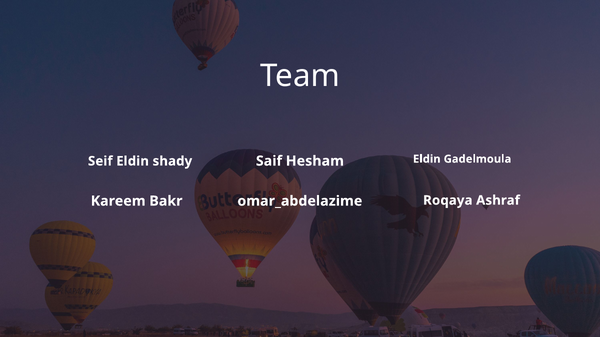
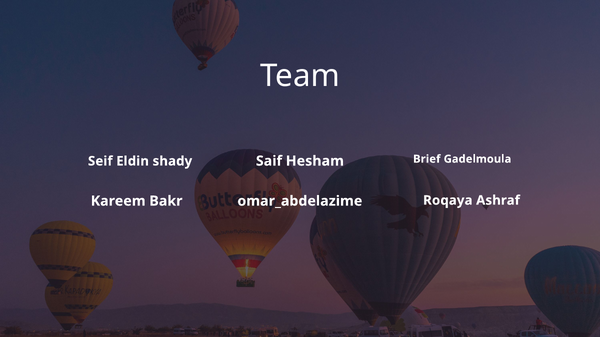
Eldin: Eldin -> Brief (427, 159)
